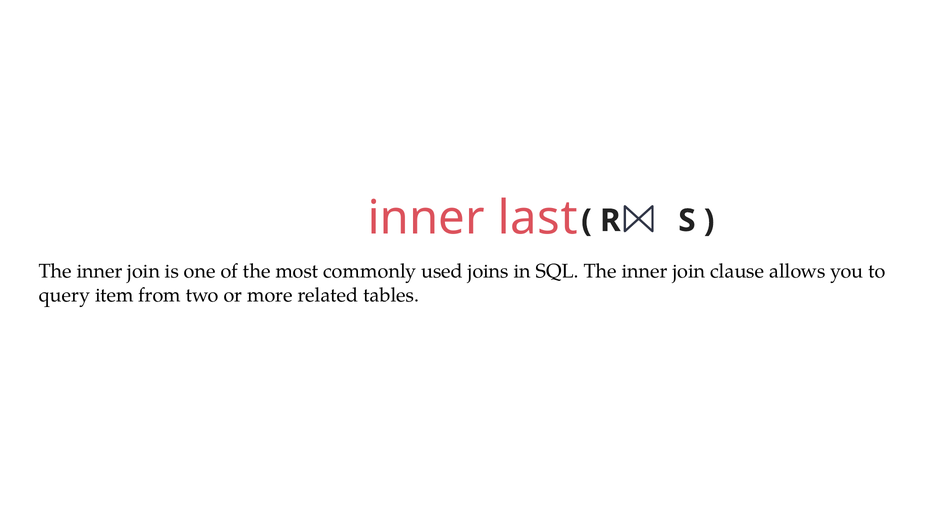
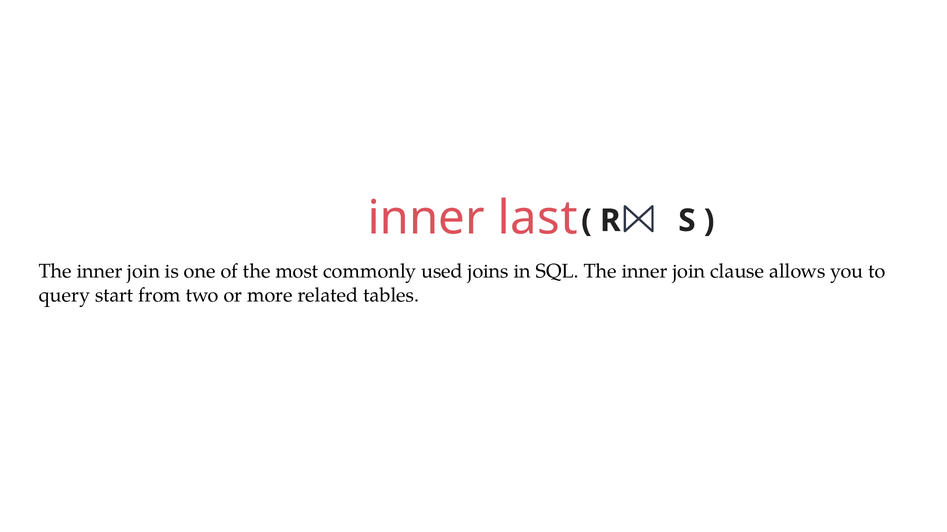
item: item -> start (114, 295)
